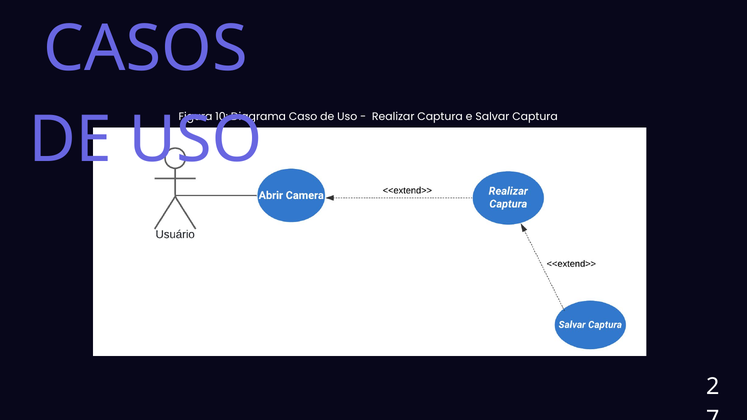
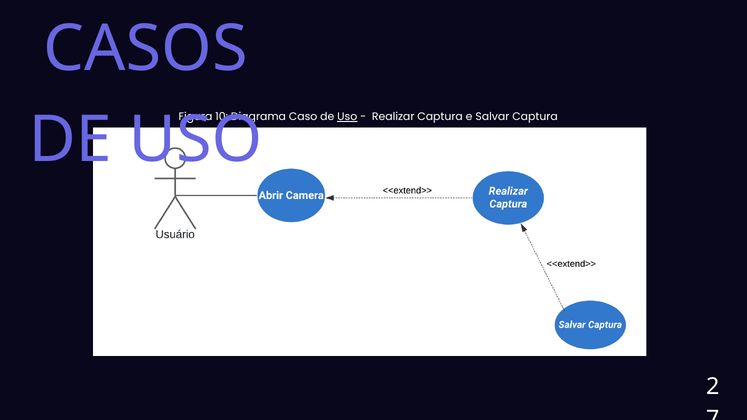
Uso underline: none -> present (347, 117)
